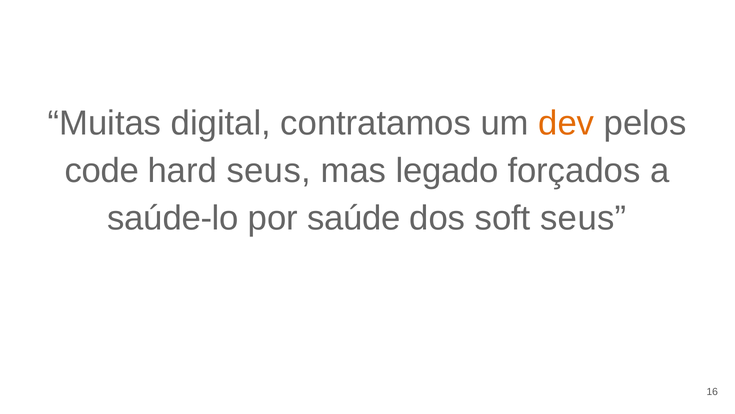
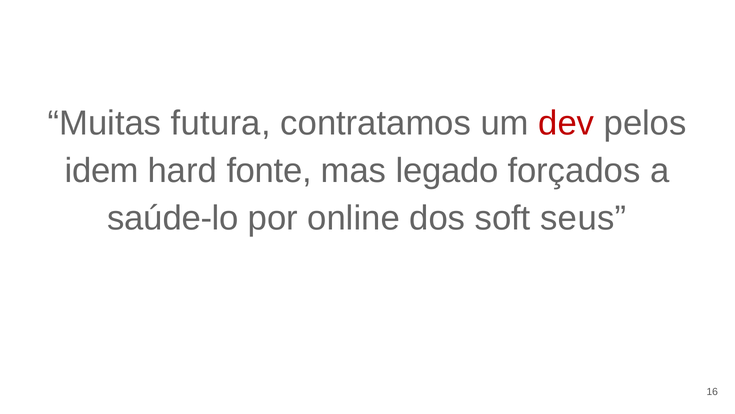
digital: digital -> futura (221, 123)
dev colour: orange -> red (566, 123)
code: code -> idem (102, 170)
hard seus: seus -> fonte (269, 170)
saúde: saúde -> online (354, 218)
